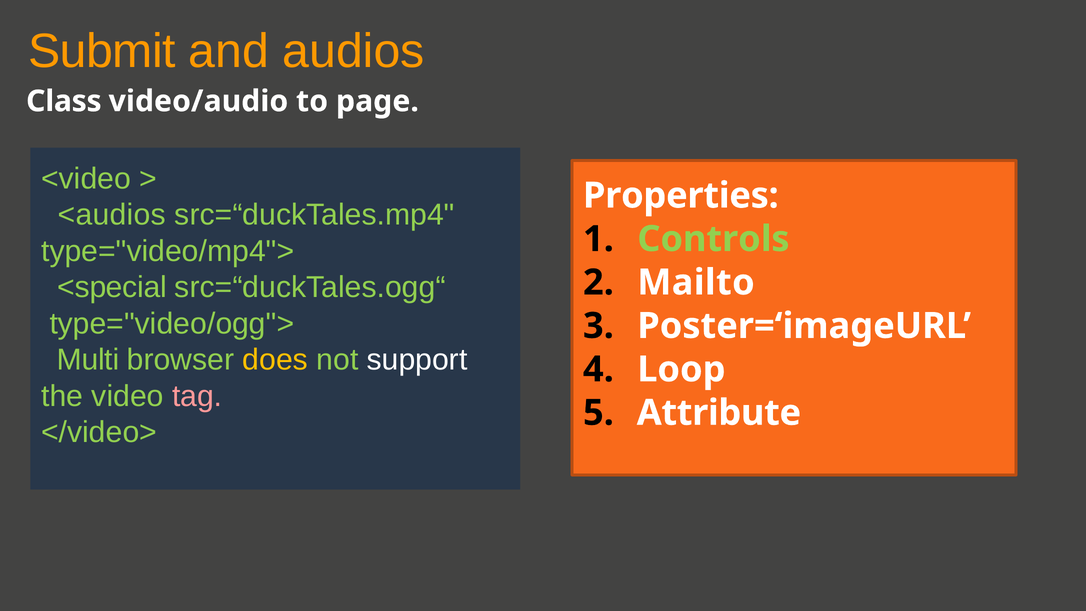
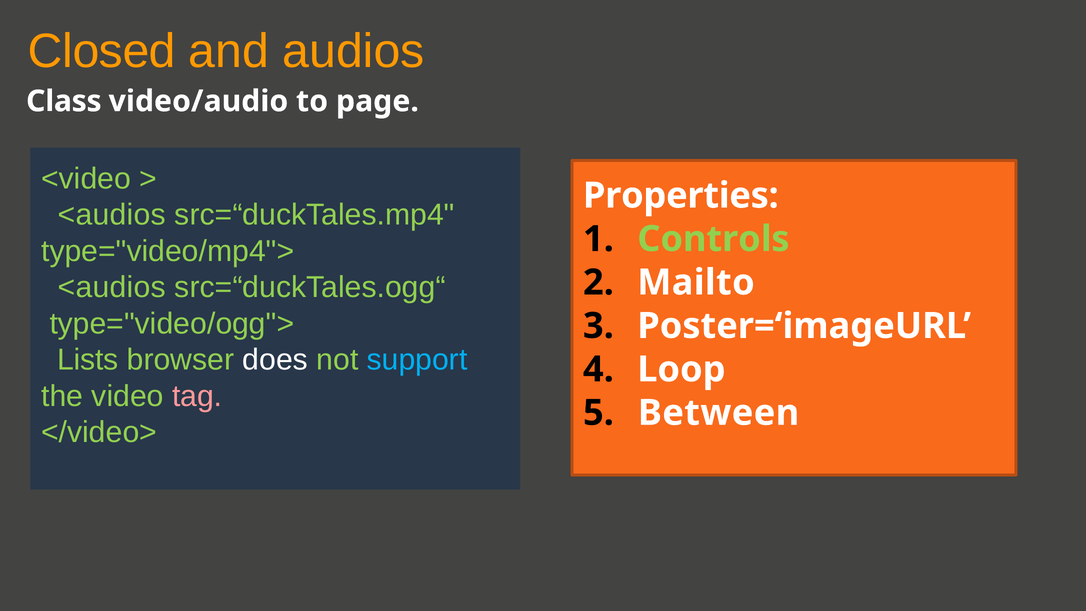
Submit: Submit -> Closed (102, 51)
<special: <special -> <audios (112, 287)
Multi: Multi -> Lists (88, 360)
does colour: yellow -> white (275, 360)
support colour: white -> light blue (417, 360)
Attribute: Attribute -> Between (719, 413)
